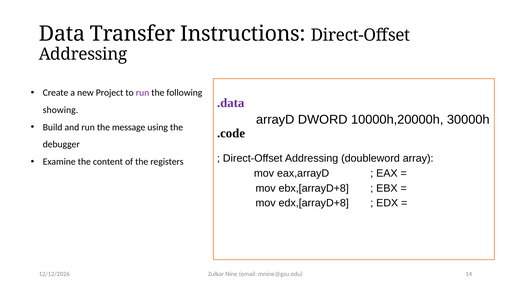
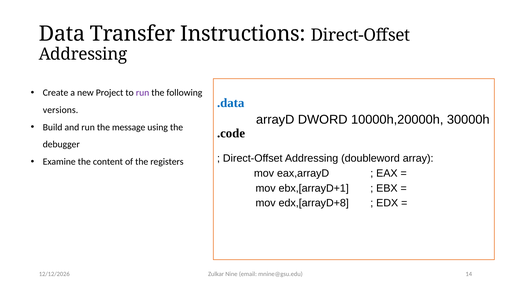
.data colour: purple -> blue (231, 103)
showing: showing -> versions (61, 110)
ebx,[arrayD+8: ebx,[arrayD+8 -> ebx,[arrayD+1 (314, 189)
